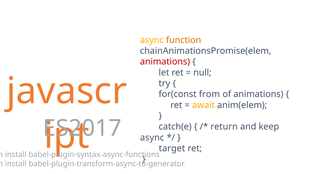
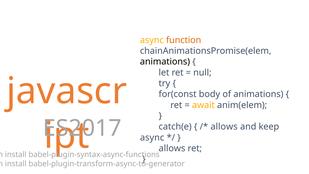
animations colour: red -> black (165, 62)
from: from -> body (209, 94)
return: return -> allows (224, 127)
target: target -> allows (172, 148)
